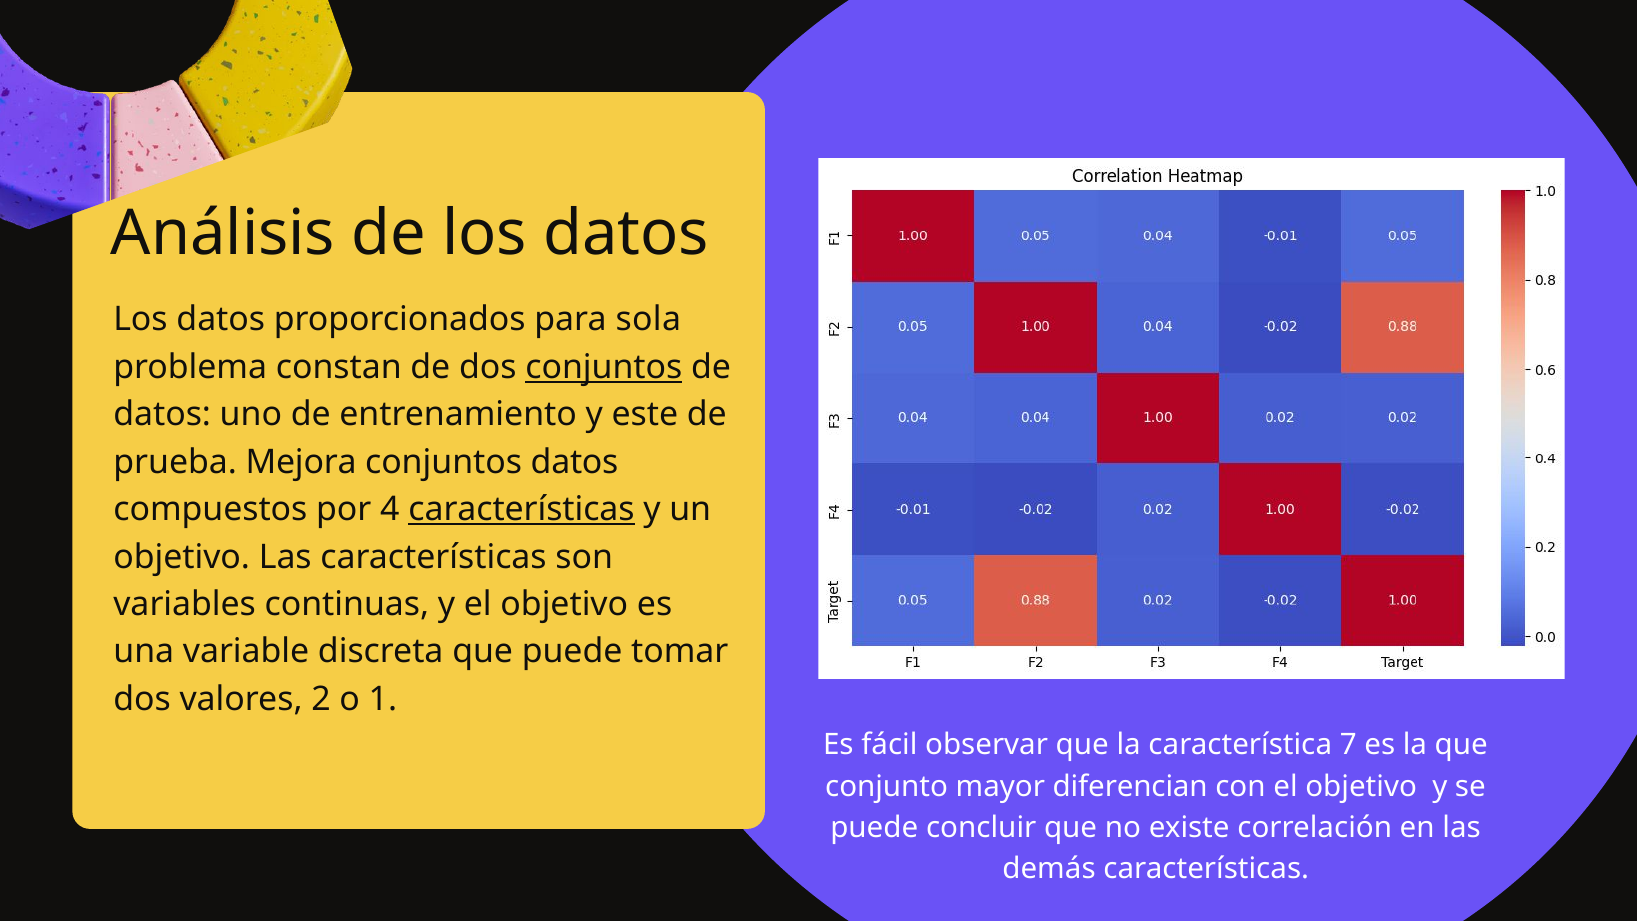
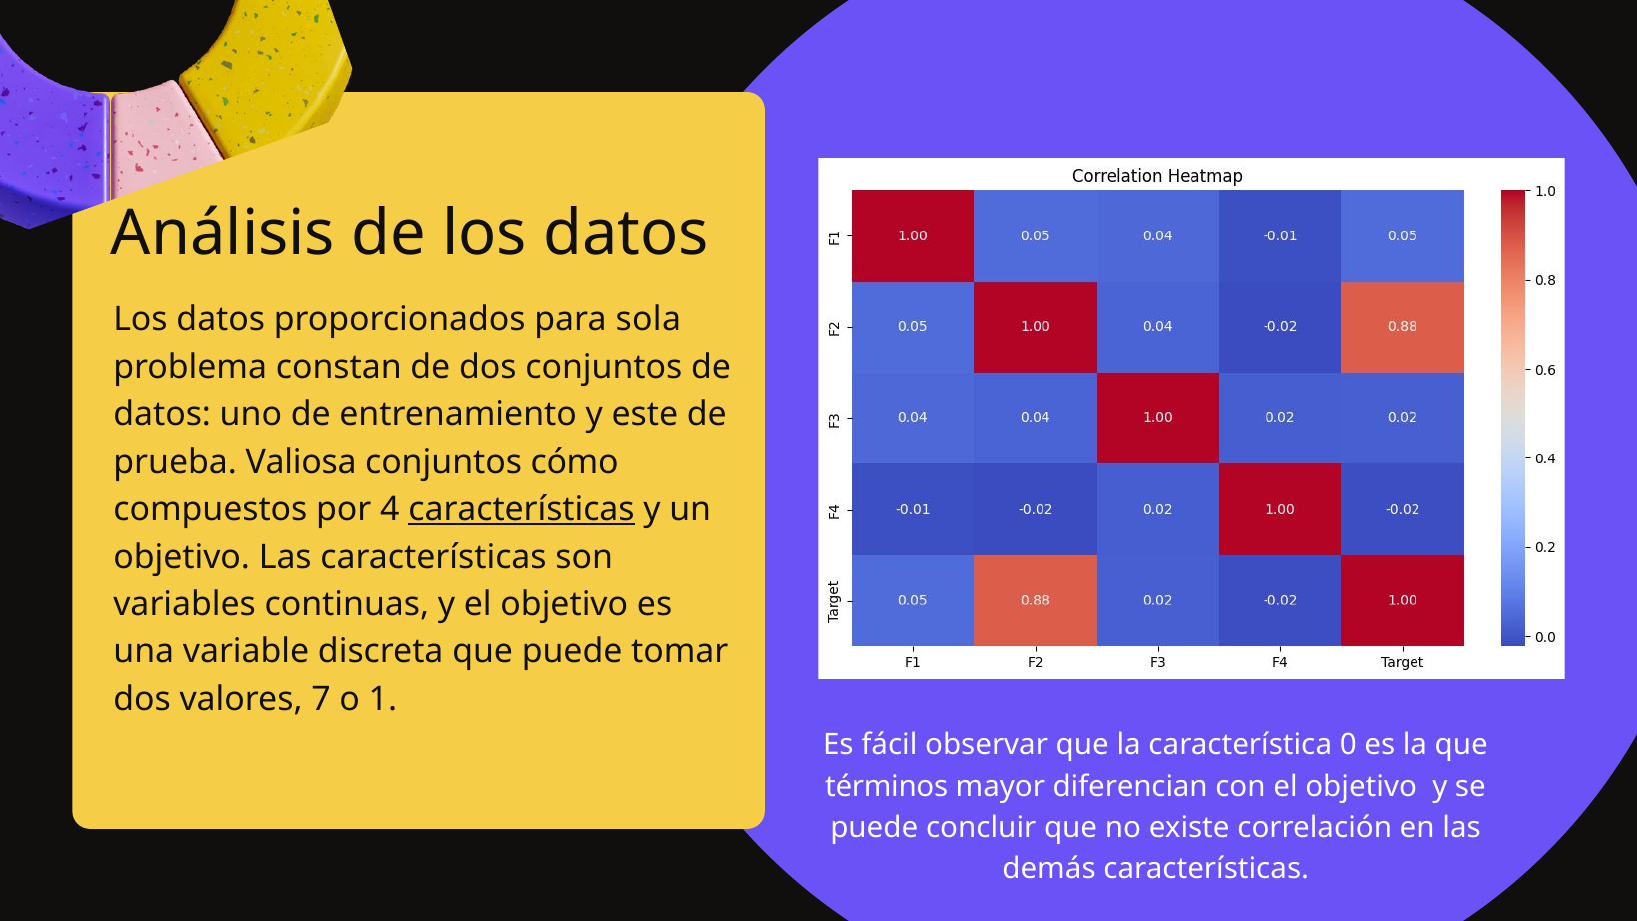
conjuntos underline: present -> none (604, 367)
Mejora: Mejora -> Valiosa (301, 462)
conjuntos datos: datos -> cómo (575, 462)
2: 2 -> 7 (321, 699)
7: 7 -> 0 (1348, 745)
conjunto: conjunto -> términos (887, 786)
